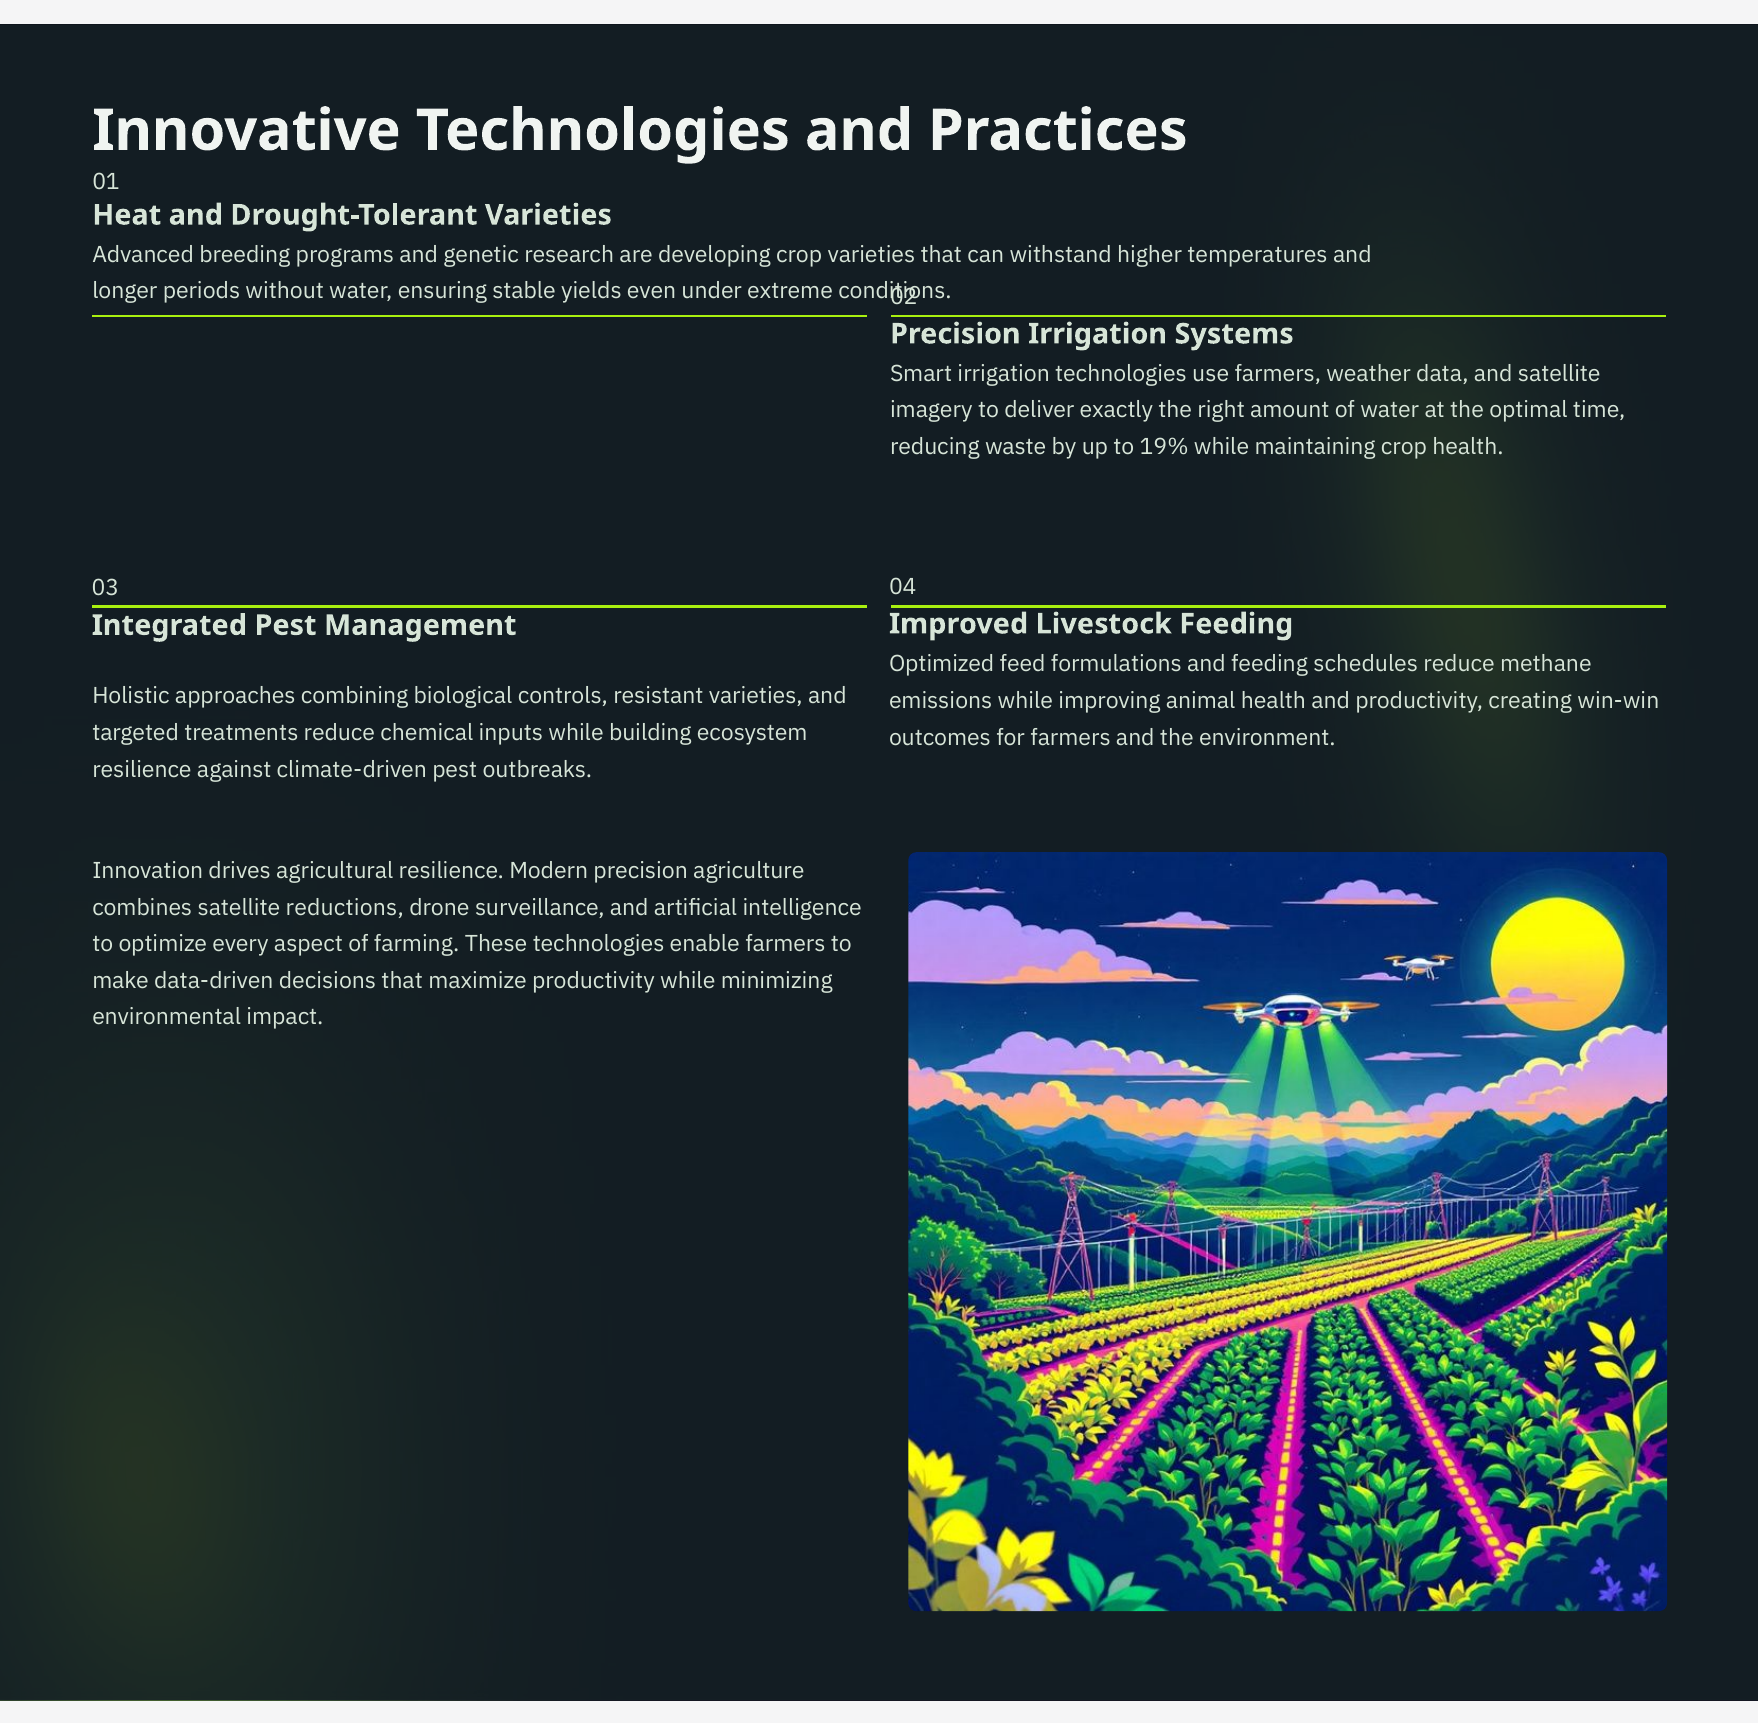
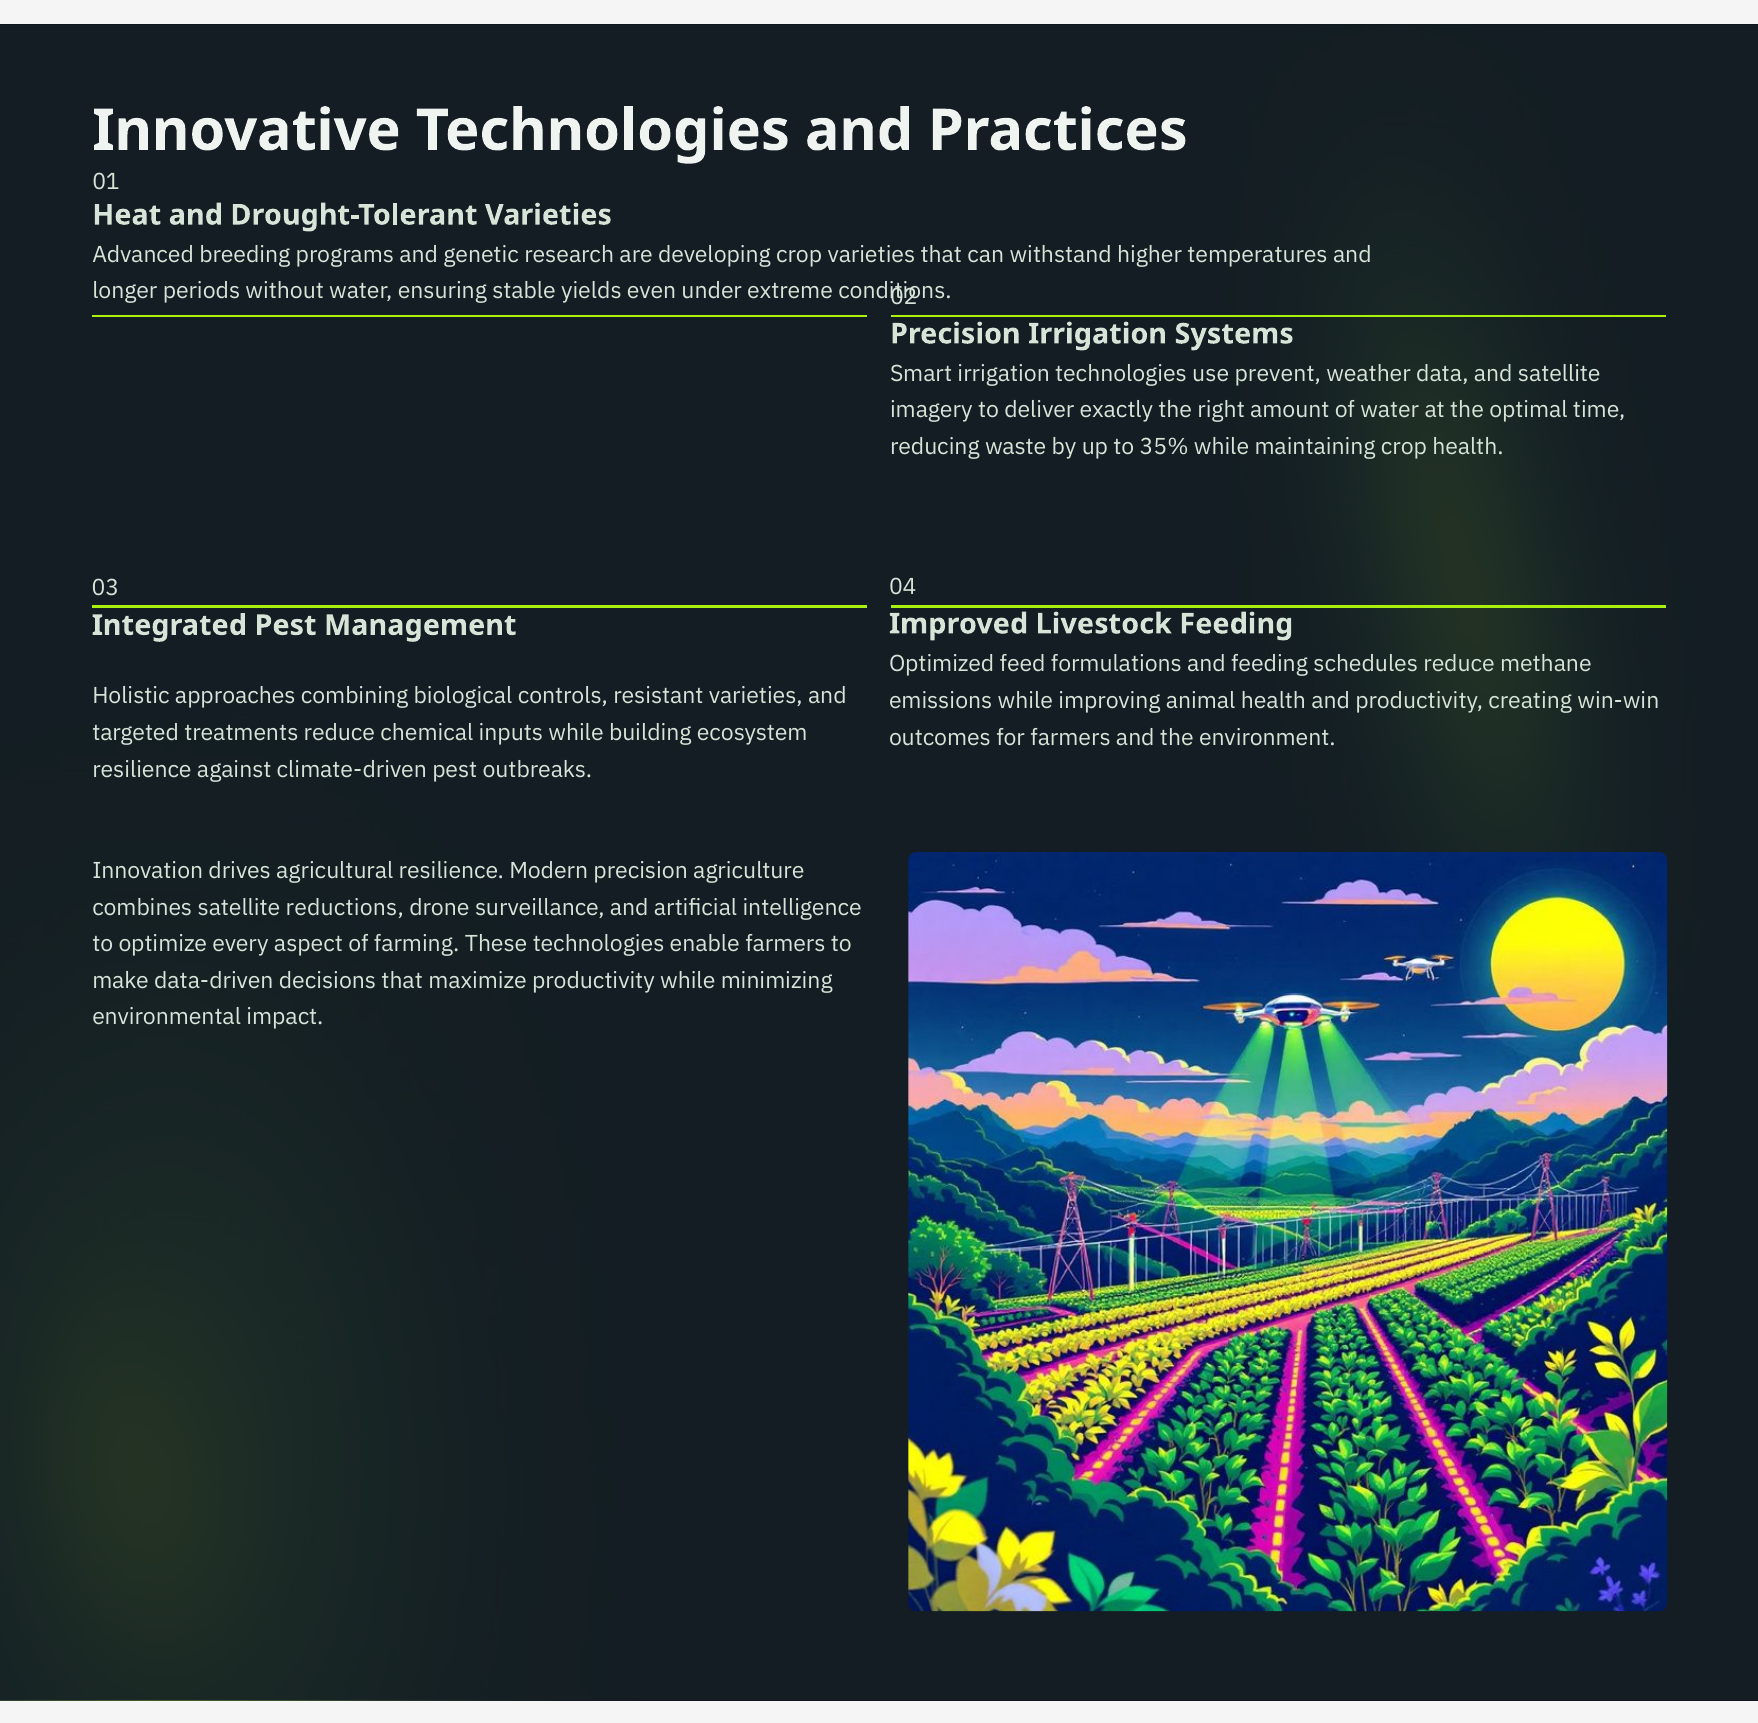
use farmers: farmers -> prevent (1278, 374)
19%: 19% -> 35% (1164, 447)
